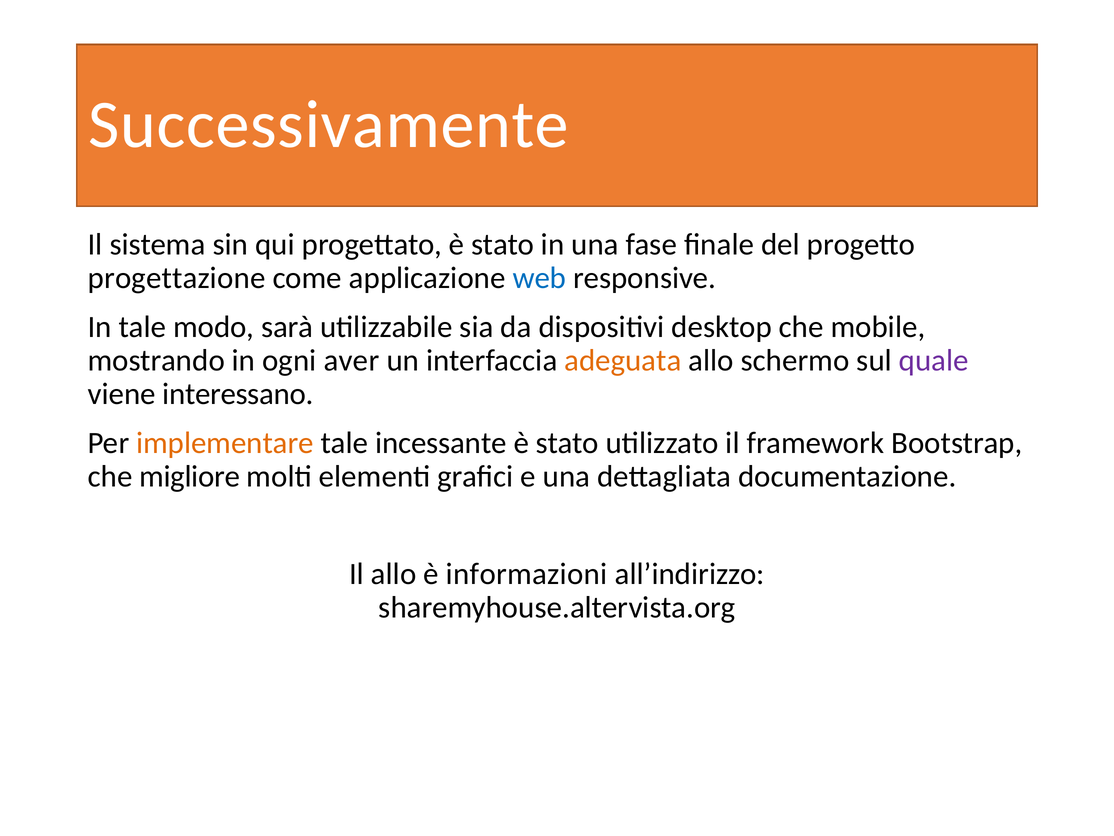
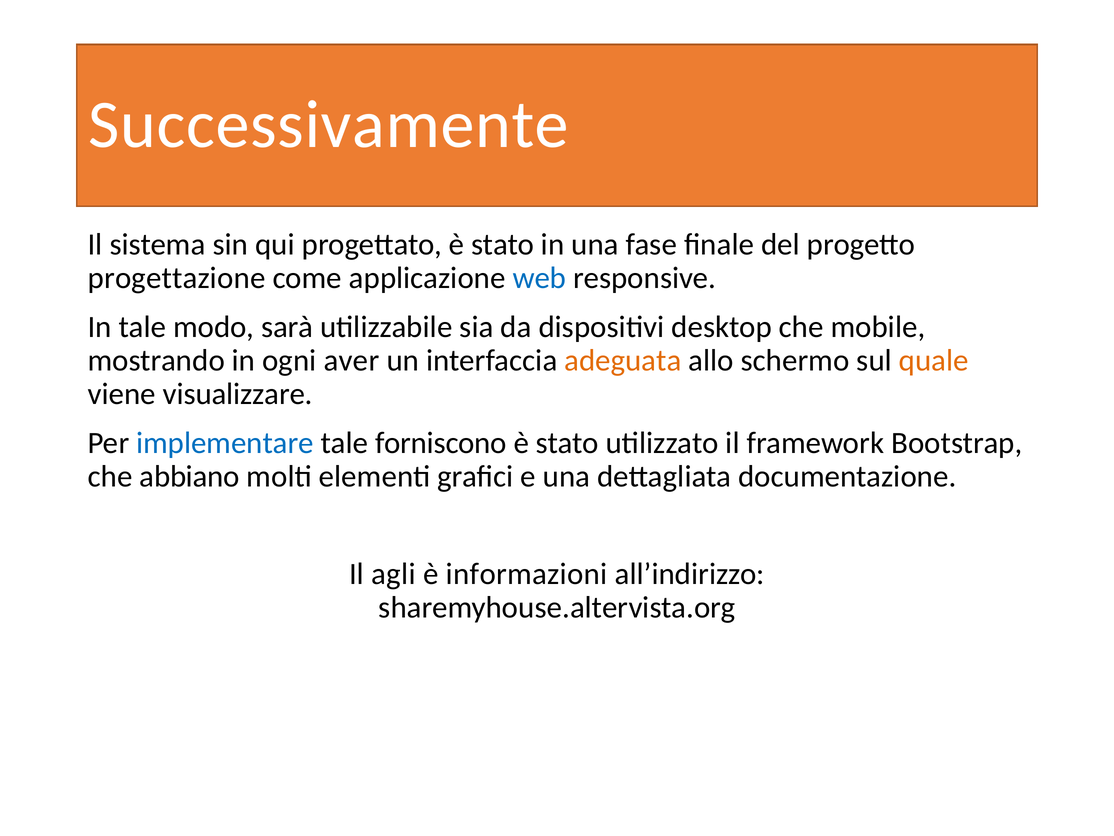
quale colour: purple -> orange (934, 360)
interessano: interessano -> visualizzare (238, 394)
implementare colour: orange -> blue (225, 443)
incessante: incessante -> forniscono (441, 443)
migliore: migliore -> abbiano (190, 476)
Il allo: allo -> agli (394, 574)
